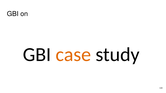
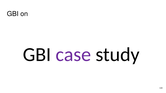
case colour: orange -> purple (73, 55)
